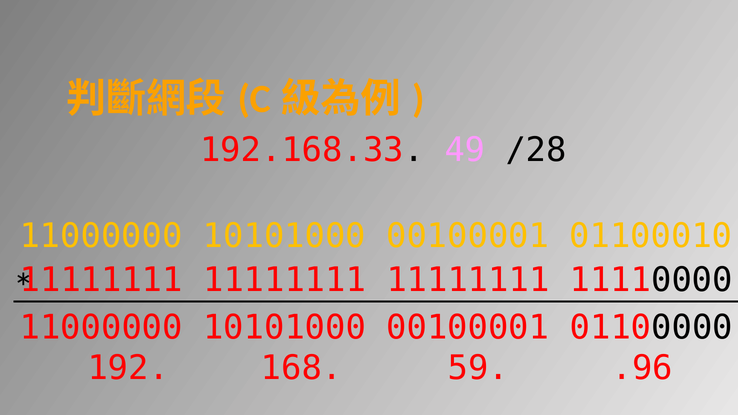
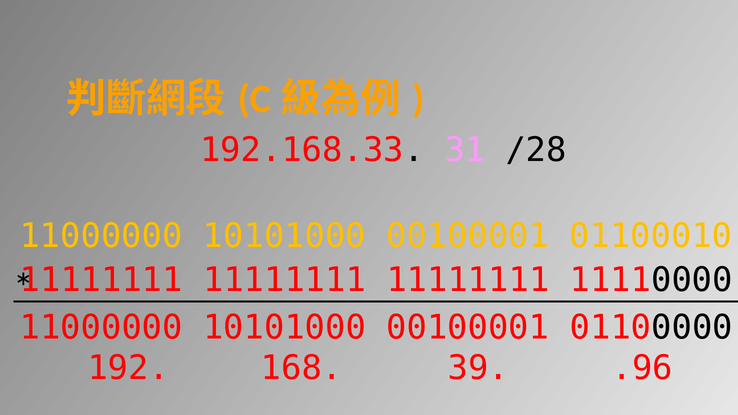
49: 49 -> 31 (465, 150)
59: 59 -> 39 (478, 368)
